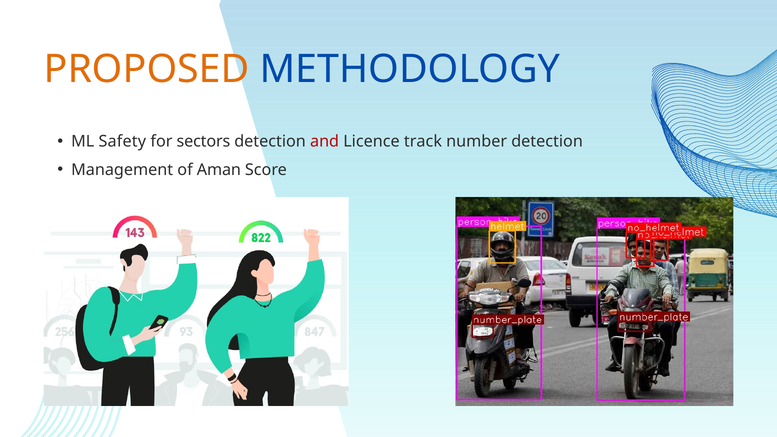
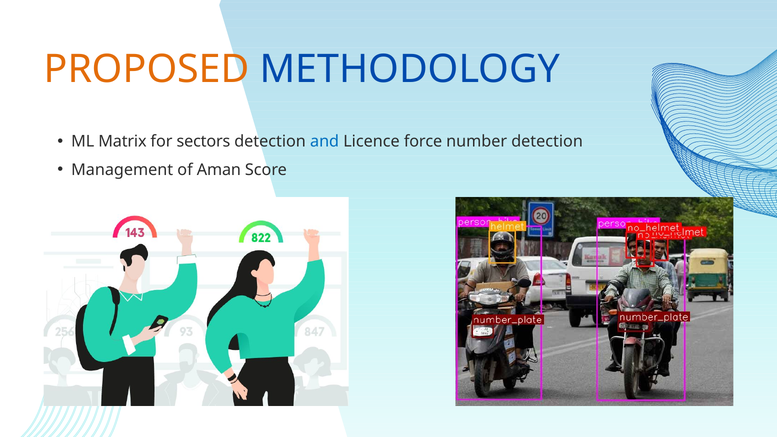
Safety: Safety -> Matrix (122, 142)
and colour: red -> blue (325, 142)
track: track -> force (423, 142)
